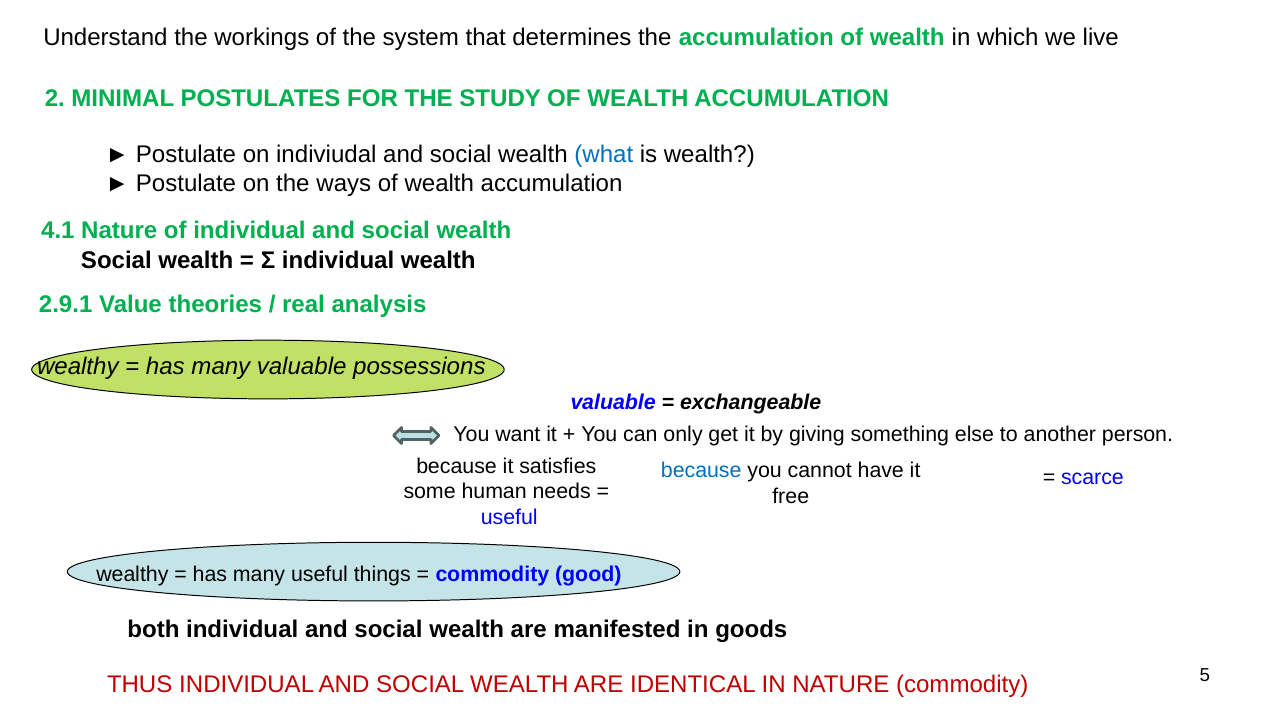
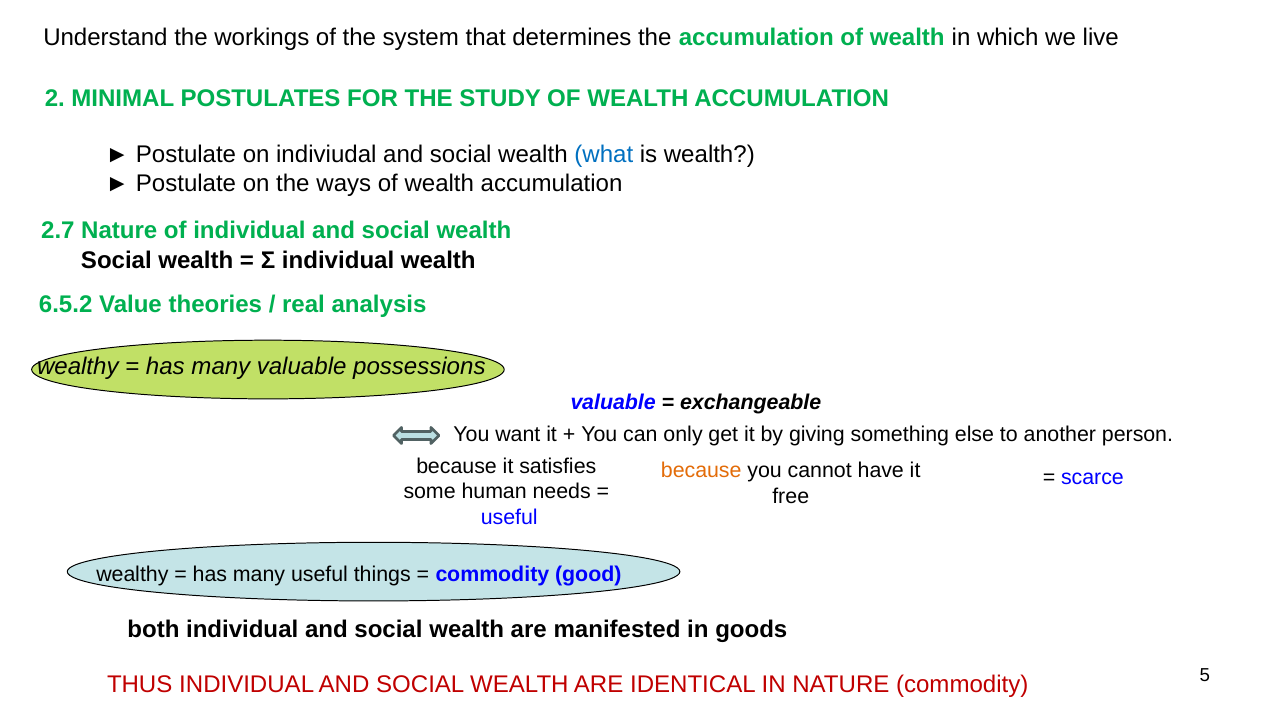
4.1: 4.1 -> 2.7 (58, 230)
2.9.1: 2.9.1 -> 6.5.2 (66, 305)
because colour: blue -> orange (701, 471)
